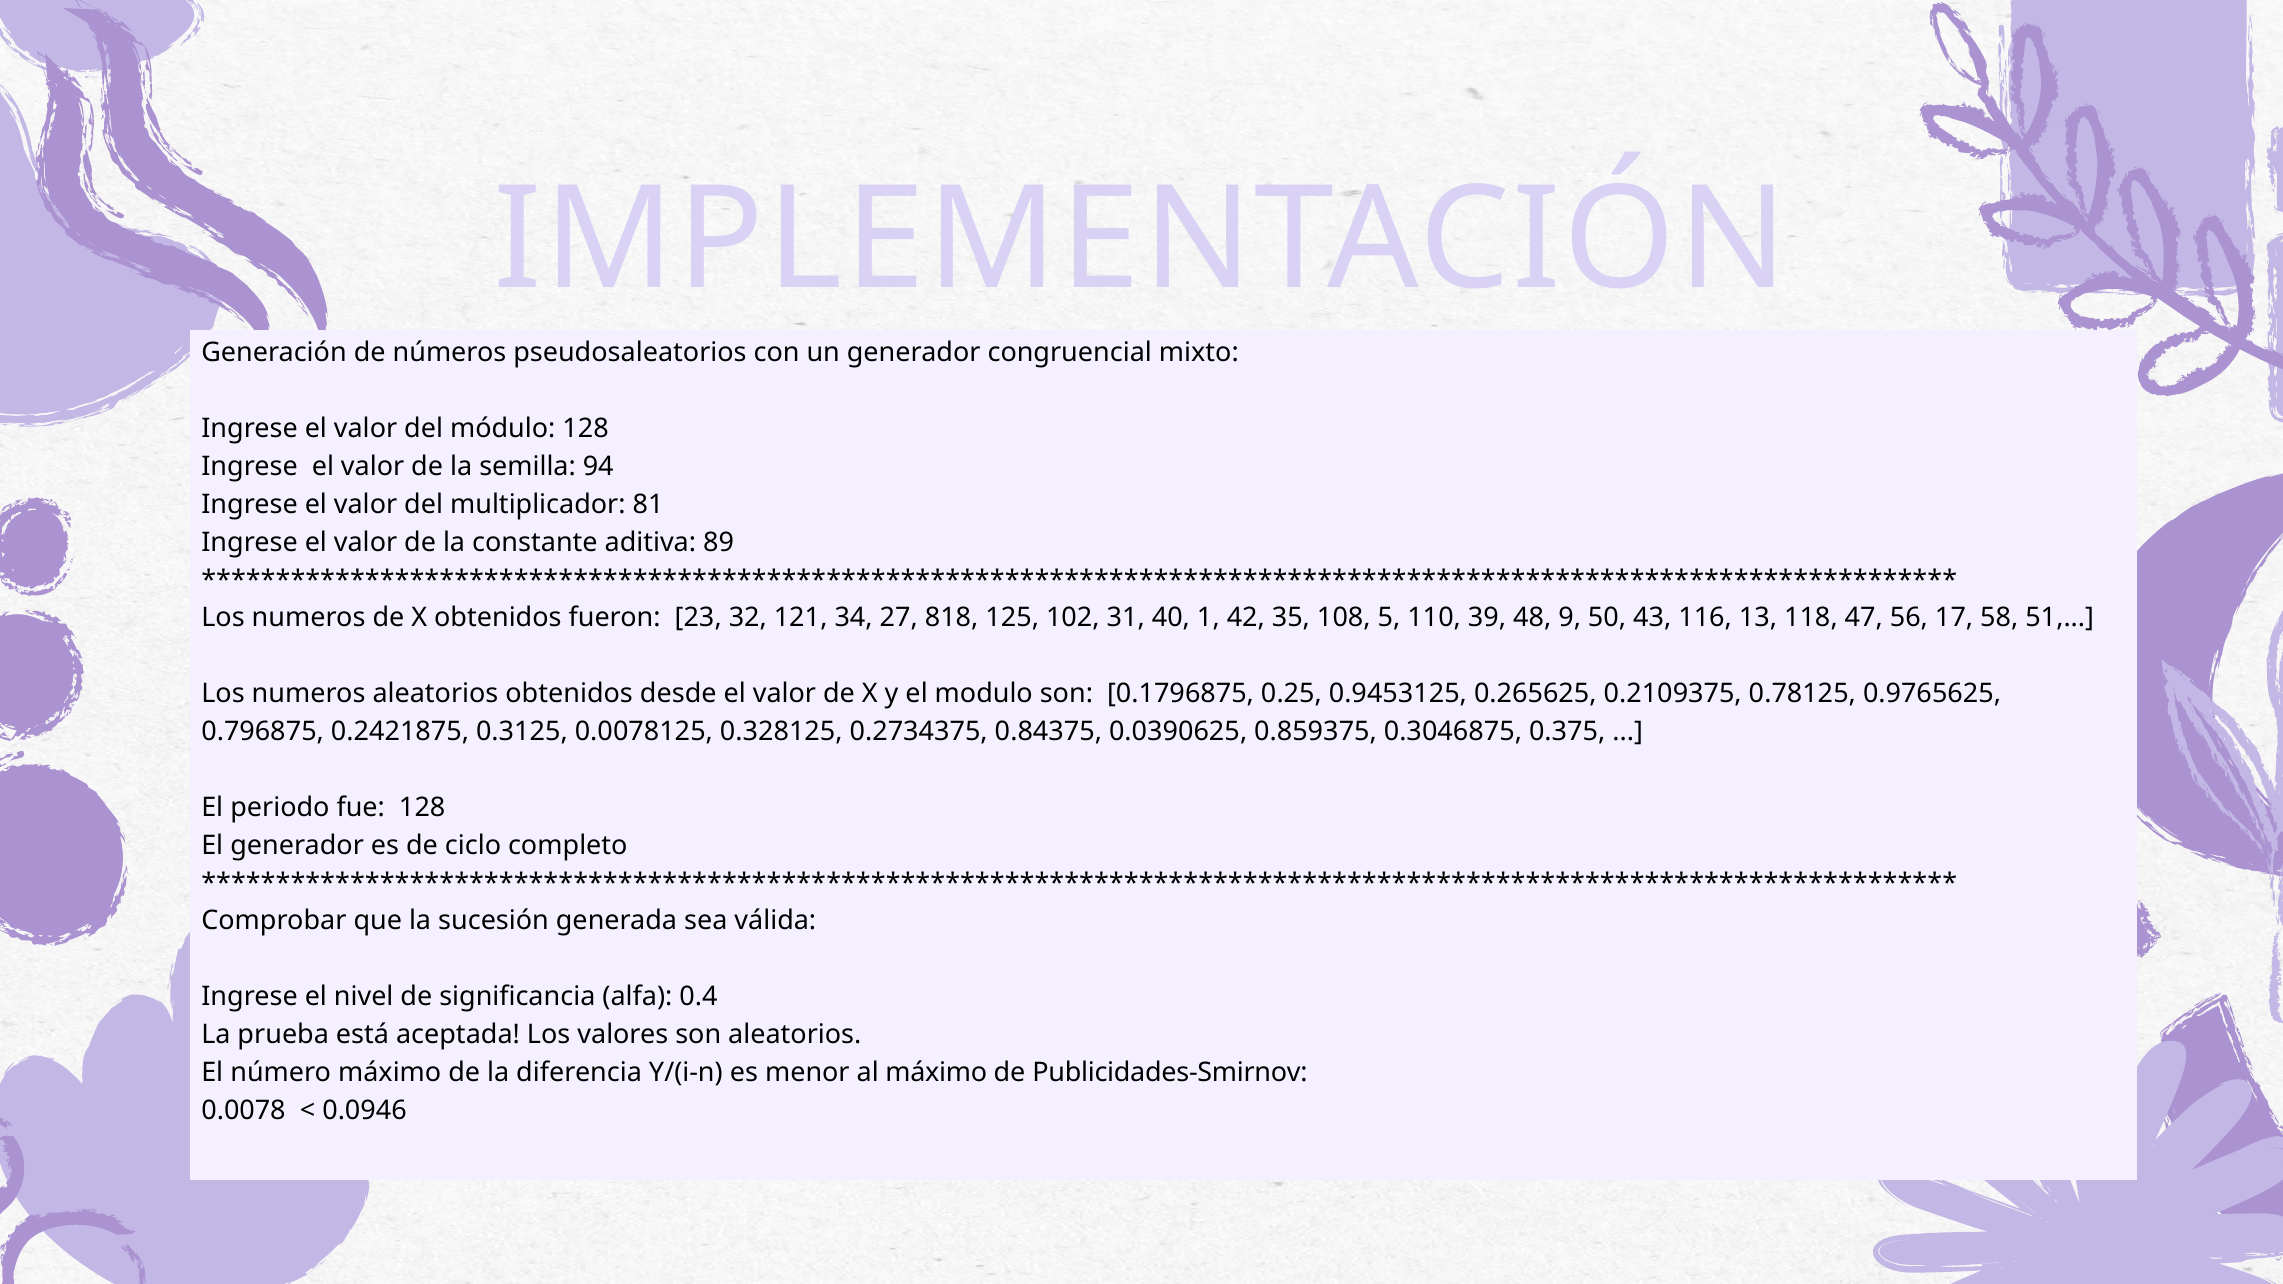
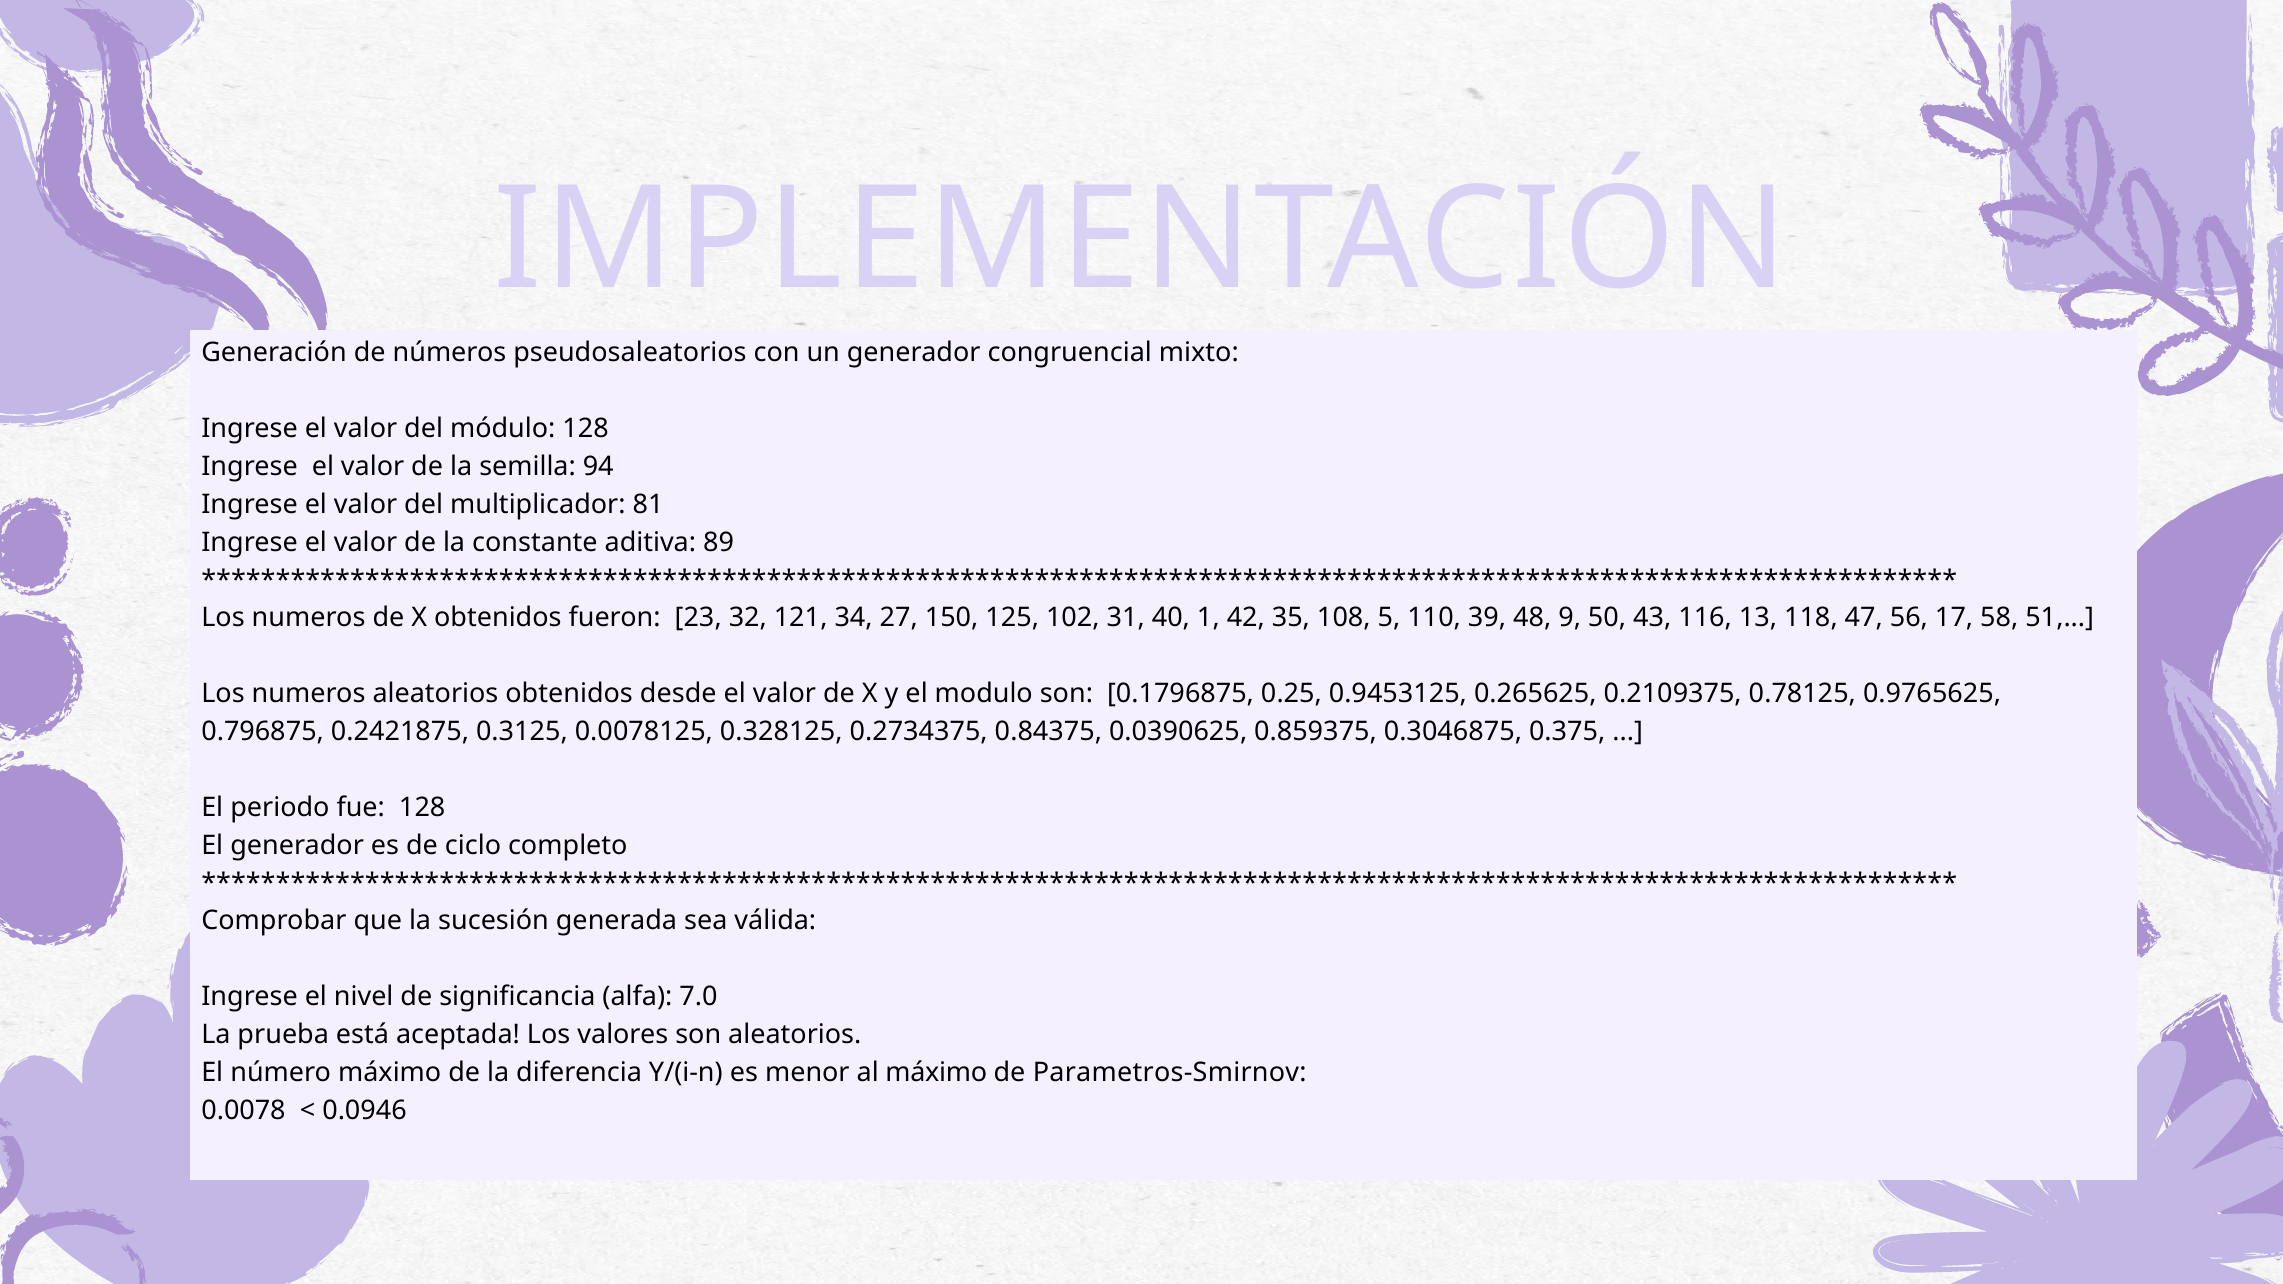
818: 818 -> 150 (952, 618)
0.4: 0.4 -> 7.0 (698, 997)
Publicidades-Smirnov: Publicidades-Smirnov -> Parametros-Smirnov (1170, 1073)
